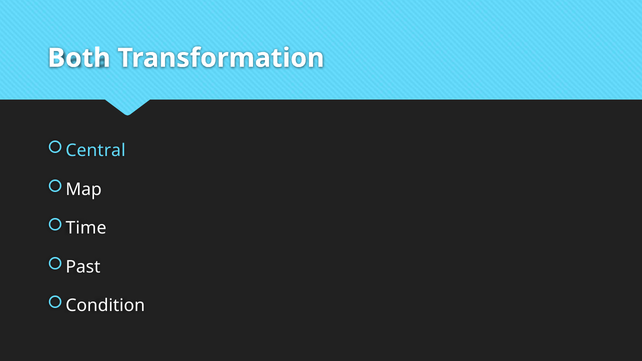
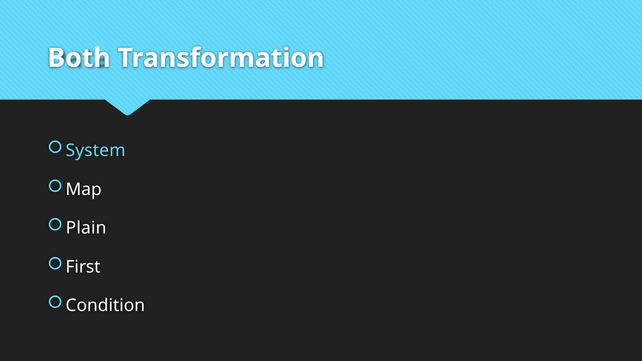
Central: Central -> System (96, 151)
Time: Time -> Plain (86, 228)
Past: Past -> First (83, 267)
